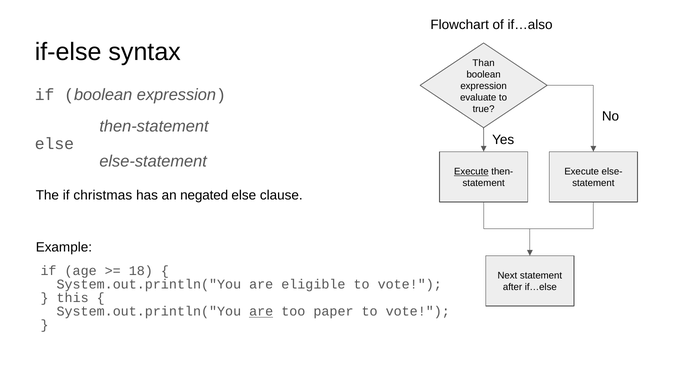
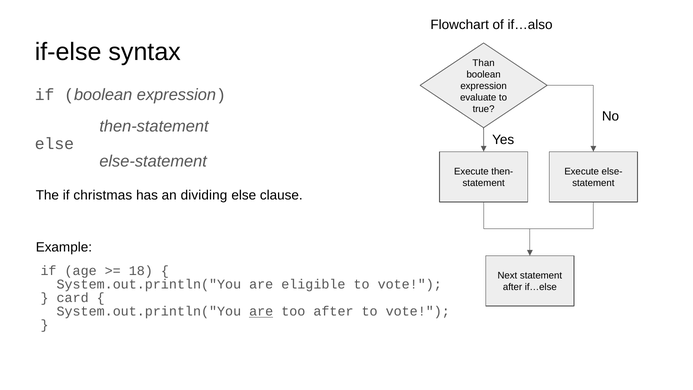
Execute underline: present -> none (471, 172)
negated: negated -> dividing (204, 195)
this: this -> card (73, 298)
too paper: paper -> after (333, 311)
